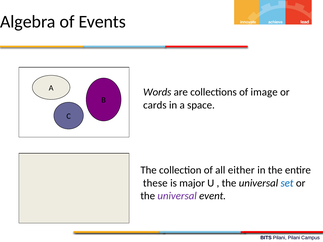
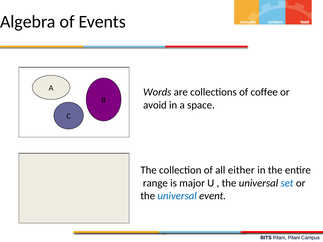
image: image -> coffee (264, 92)
cards: cards -> avoid (155, 105)
these: these -> range (155, 183)
universal colour: purple -> blue (177, 196)
